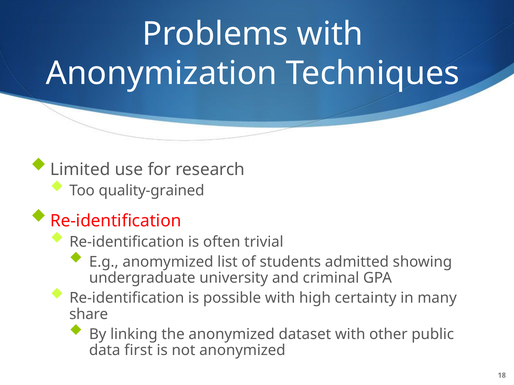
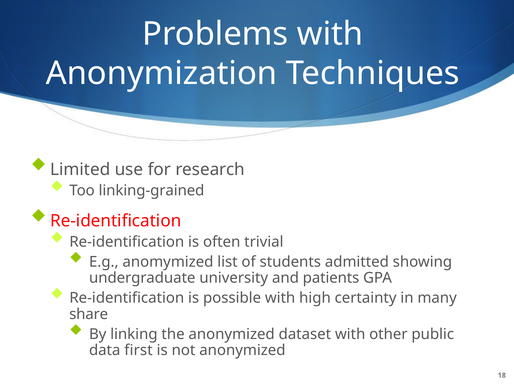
quality-grained: quality-grained -> linking-grained (152, 191)
criminal: criminal -> patients (331, 278)
